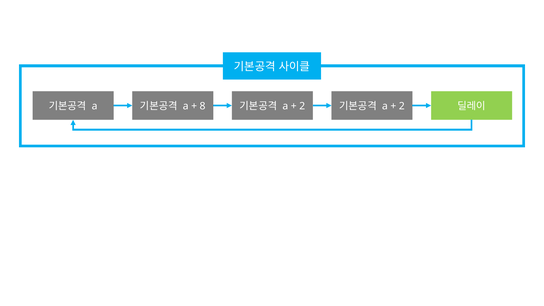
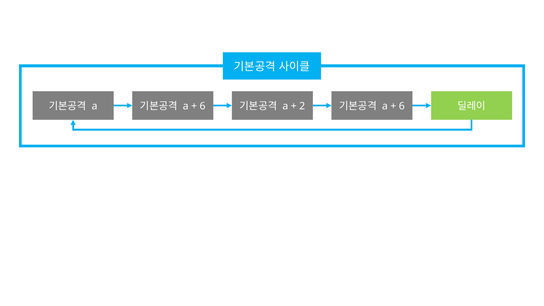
8: 8 -> 6 (203, 106)
2: 2 -> 6 (402, 106)
